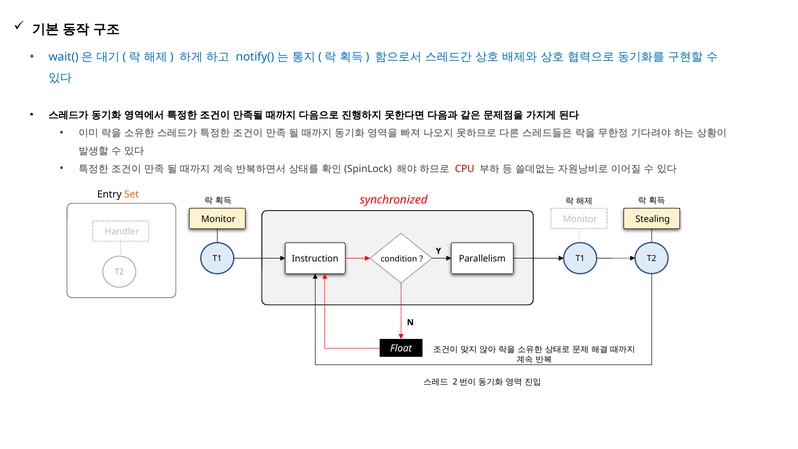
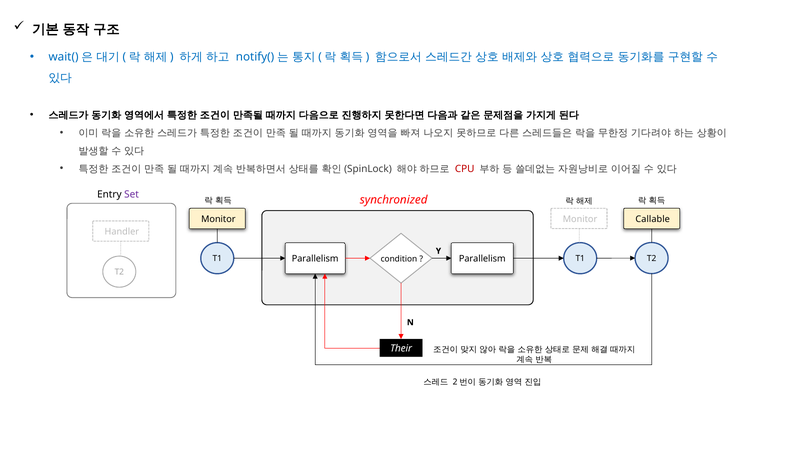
Set colour: orange -> purple (132, 194)
Stealing: Stealing -> Callable (653, 219)
Instruction: Instruction -> Parallelism (315, 259)
Float: Float -> Their (401, 348)
